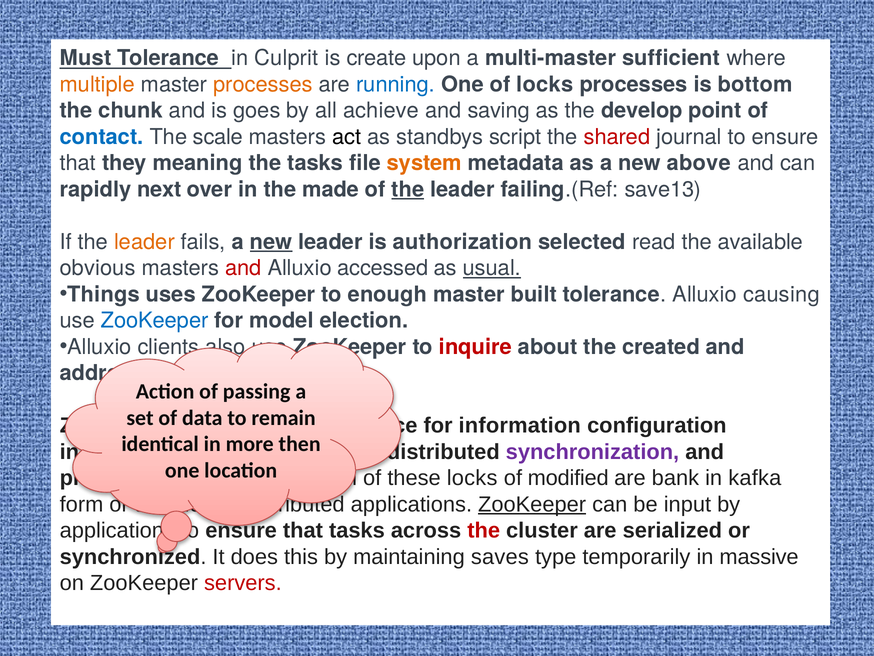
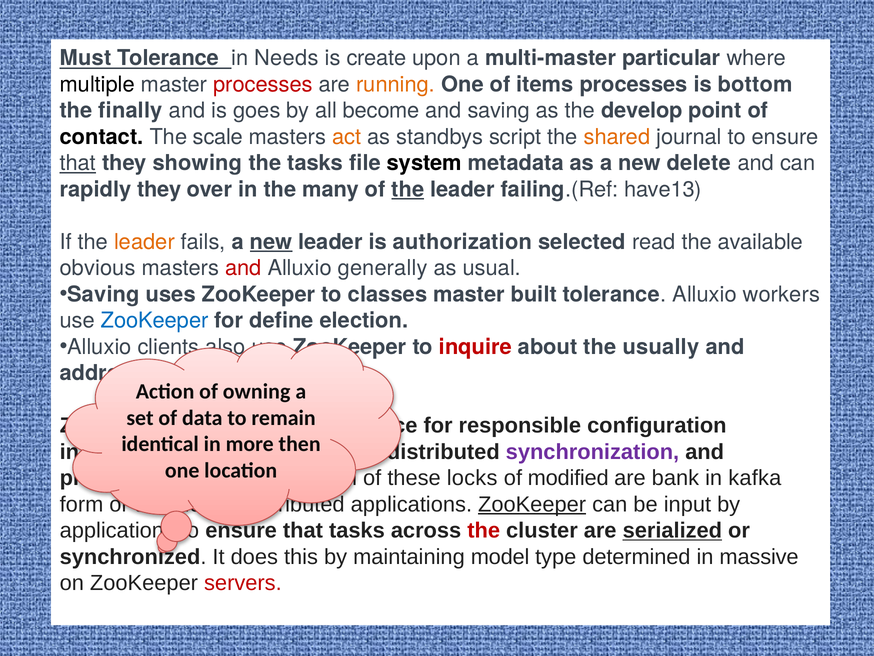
Culprit: Culprit -> Needs (286, 58)
sufficient: sufficient -> particular (671, 58)
multiple colour: orange -> black (97, 84)
processes colour: orange -> red (263, 84)
running colour: blue -> orange (396, 84)
of locks: locks -> items (545, 84)
chunk: chunk -> finally (131, 111)
achieve: achieve -> become (381, 111)
contact colour: blue -> black (102, 137)
act colour: black -> orange (347, 137)
shared colour: red -> orange (617, 137)
that underline: none -> present (78, 163)
meaning: meaning -> showing (197, 163)
system colour: orange -> black (424, 163)
above: above -> delete (699, 163)
rapidly next: next -> they (159, 189)
made: made -> many (331, 189)
save13: save13 -> have13 (663, 189)
accessed: accessed -> generally (383, 268)
usual underline: present -> none (492, 268)
Things: Things -> Saving (104, 294)
enough: enough -> classes (387, 294)
causing: causing -> workers (781, 294)
model: model -> define (281, 320)
created: created -> usually (661, 347)
passing: passing -> owning (257, 391)
for information: information -> responsible (520, 425)
serialized underline: none -> present (672, 530)
saves: saves -> model (500, 556)
temporarily: temporarily -> determined (636, 556)
